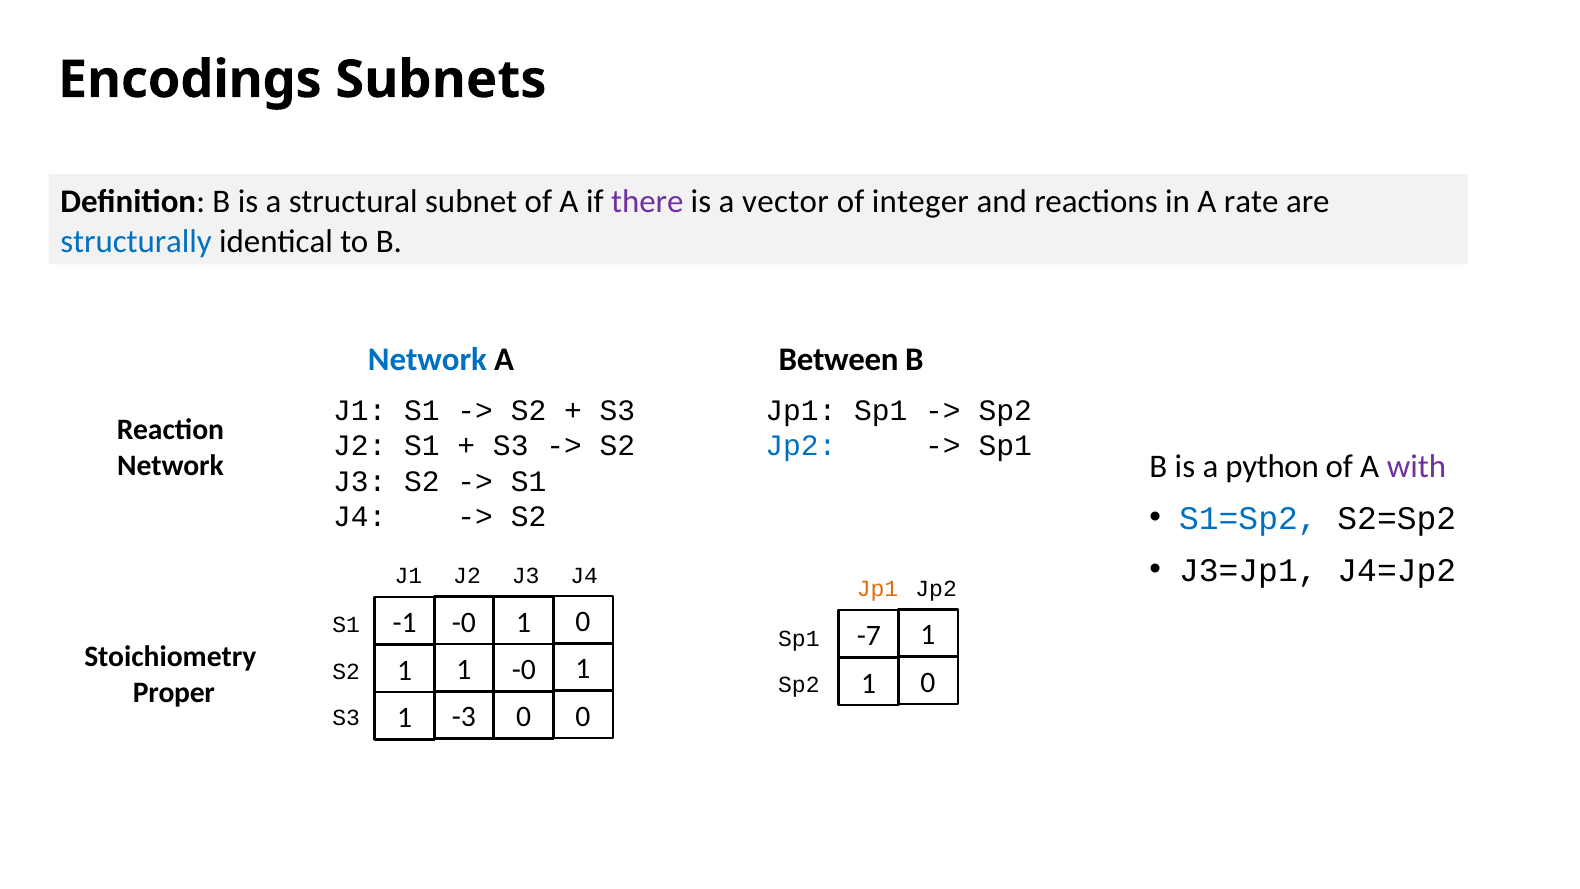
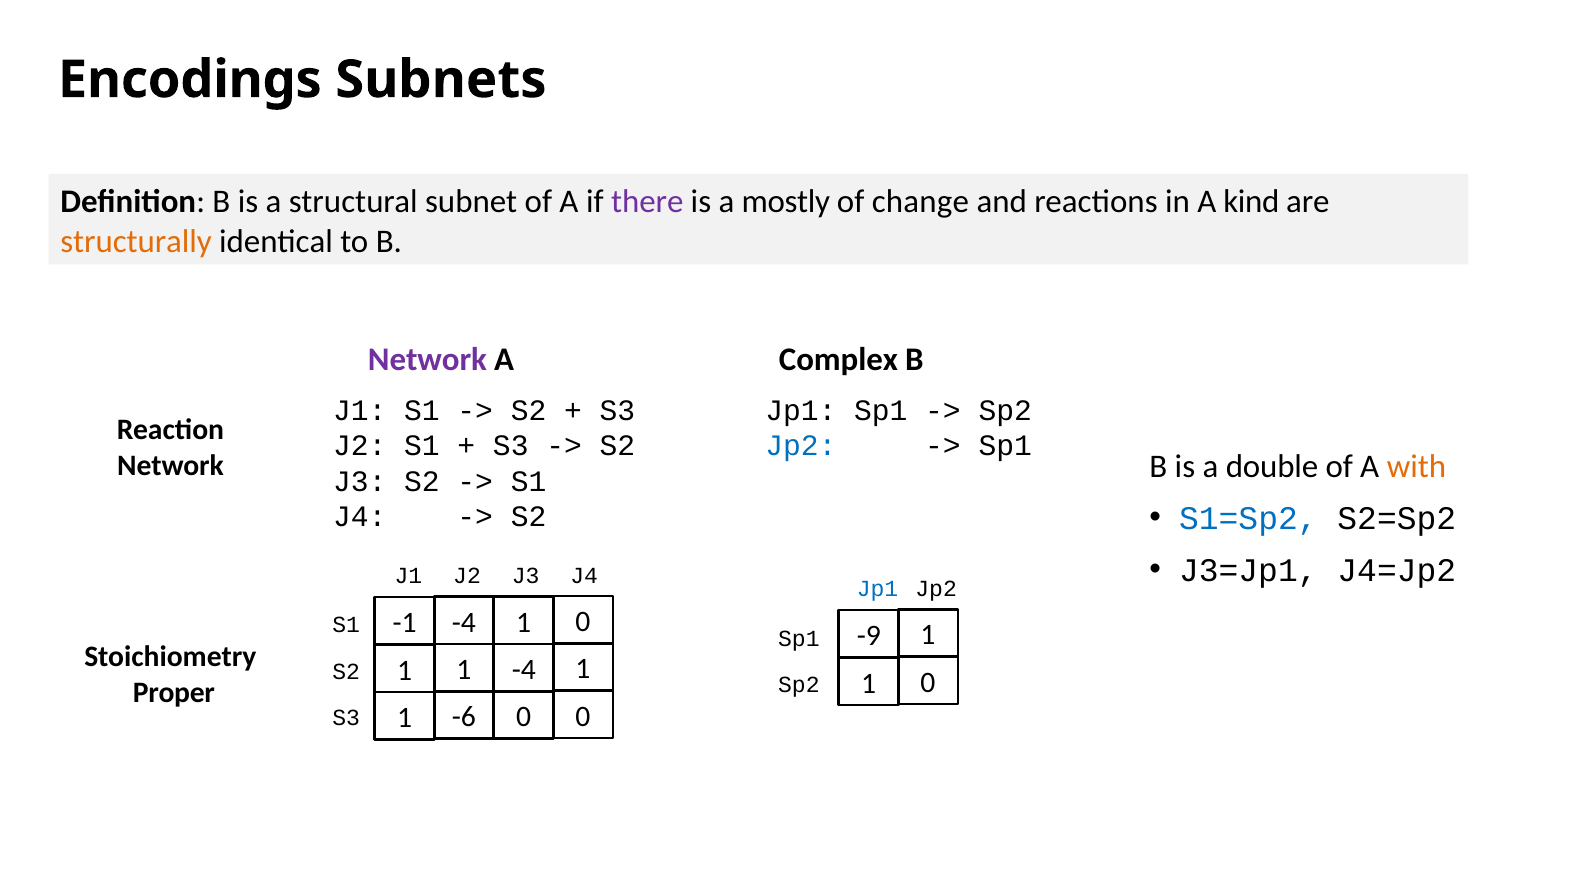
vector: vector -> mostly (786, 202)
integer: integer -> change (920, 202)
rate: rate -> kind (1251, 202)
structurally colour: blue -> orange (136, 241)
Network colour: blue -> purple (427, 359)
Between: Between -> Complex (838, 359)
python: python -> double (1272, 466)
with colour: purple -> orange (1417, 466)
Jp1 colour: orange -> blue (878, 589)
-0: -0 -> -4 (464, 622)
-7: -7 -> -9 (869, 636)
-0: -0 -> -4 (524, 670)
-3: -3 -> -6 (464, 717)
